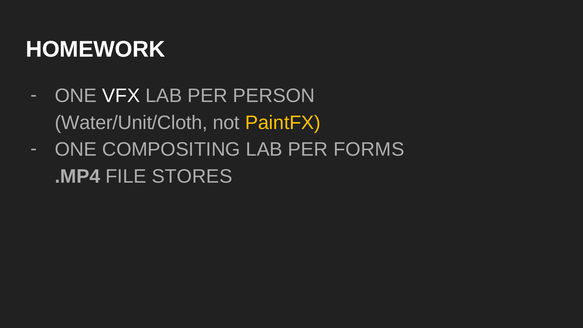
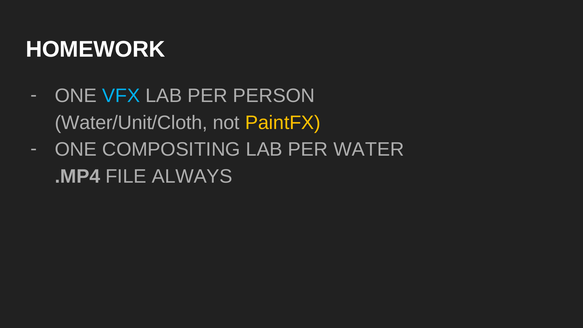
VFX colour: white -> light blue (121, 96)
FORMS: FORMS -> WATER (369, 149)
STORES: STORES -> ALWAYS (192, 176)
